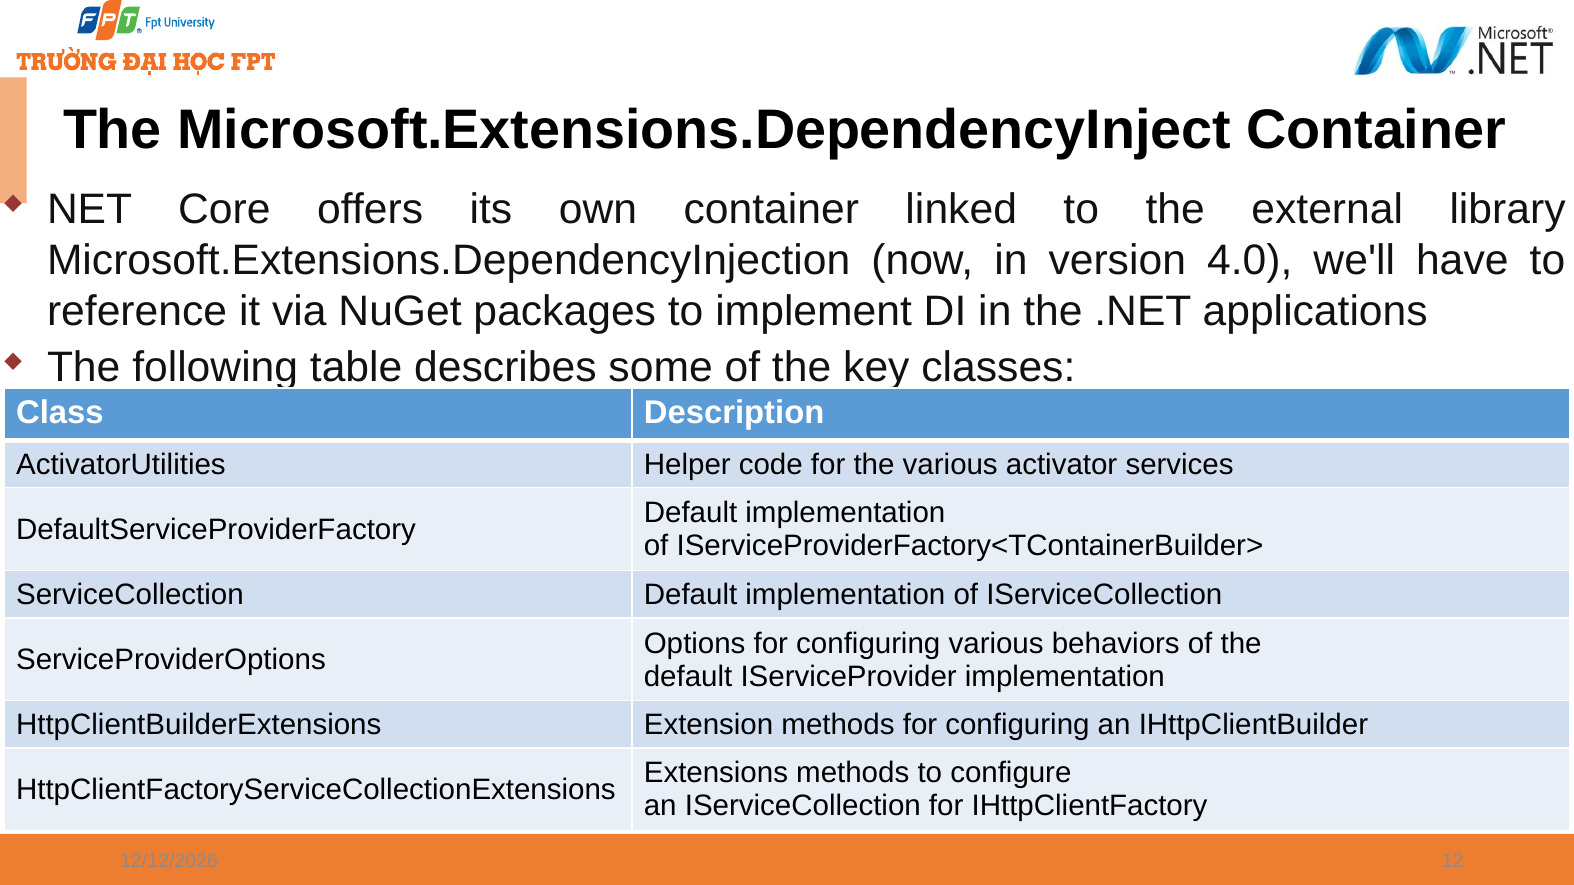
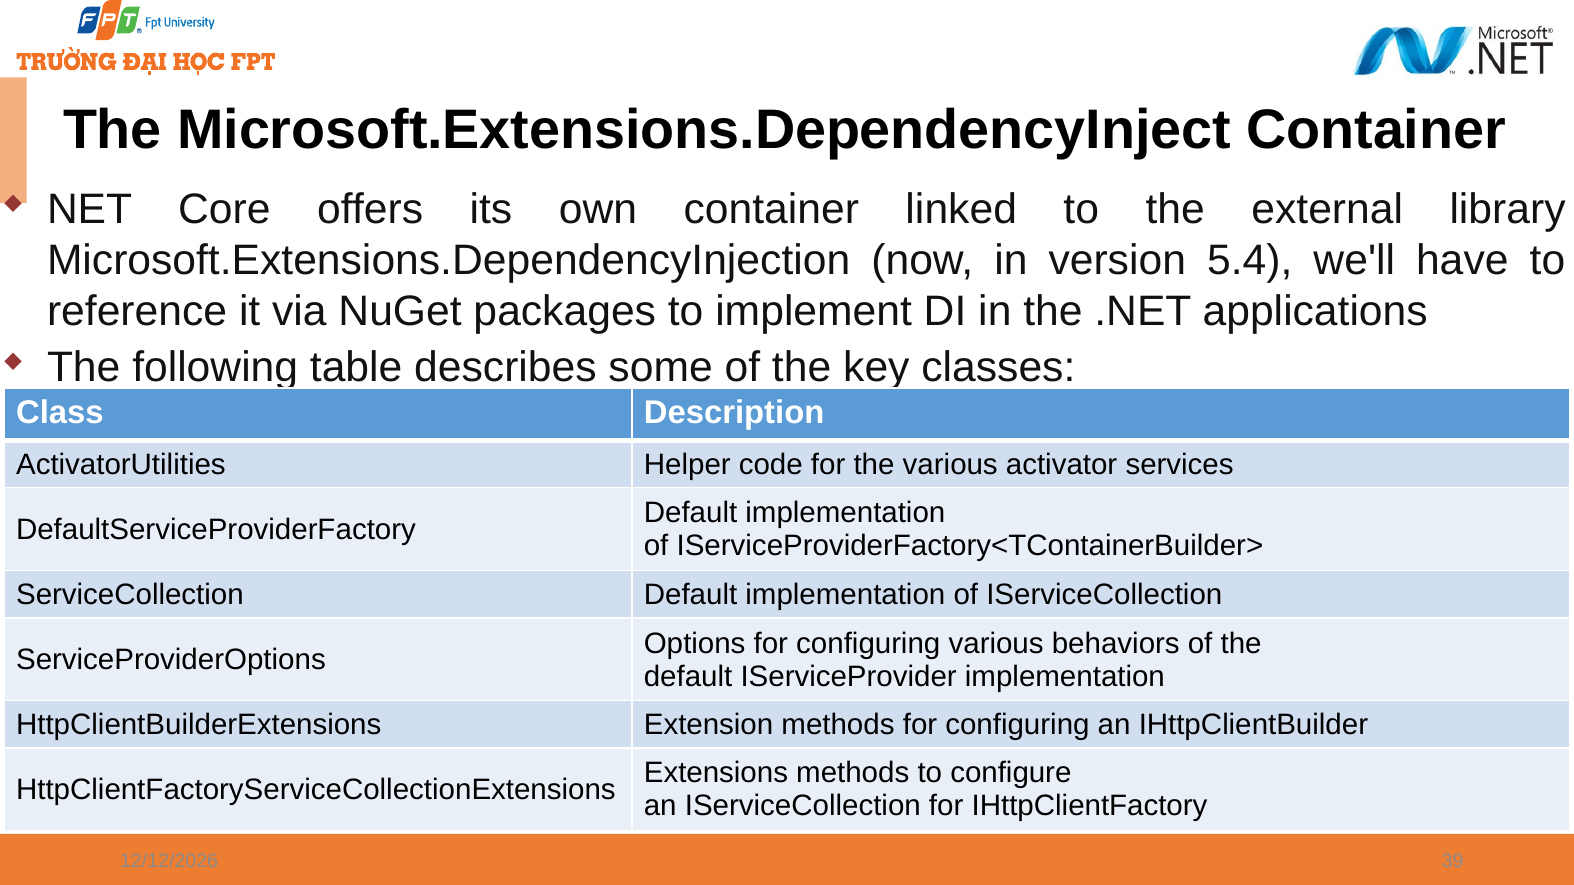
4.0: 4.0 -> 5.4 (1250, 260)
12: 12 -> 39 (1453, 862)
